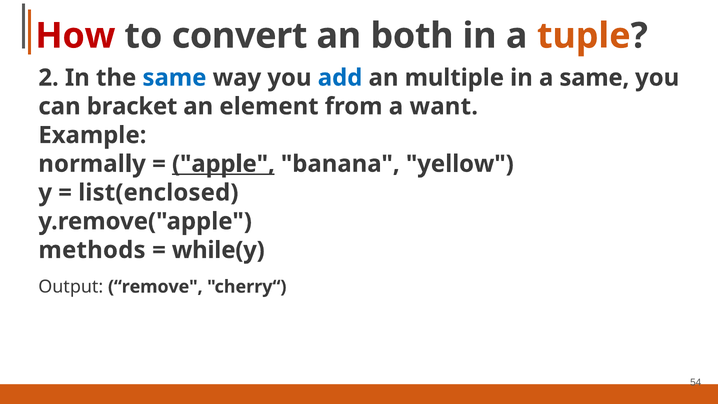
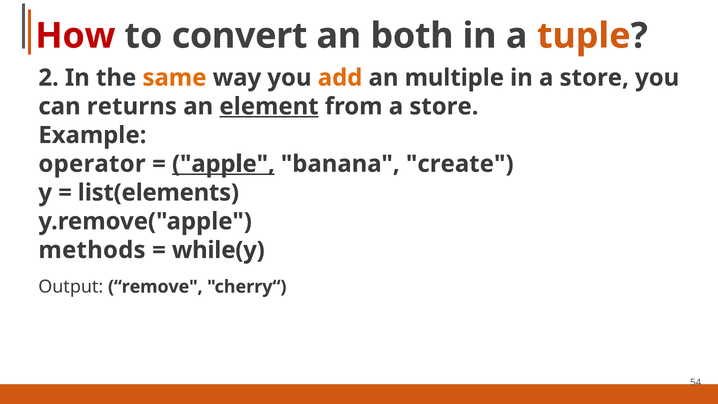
same colour: blue -> orange (174, 78)
add colour: blue -> orange (340, 78)
in a same: same -> store (594, 78)
bracket: bracket -> returns (132, 106)
element underline: none -> present (269, 106)
from a want: want -> store (444, 106)
normally: normally -> operator (92, 164)
yellow: yellow -> create (460, 164)
list(enclosed: list(enclosed -> list(elements (158, 193)
